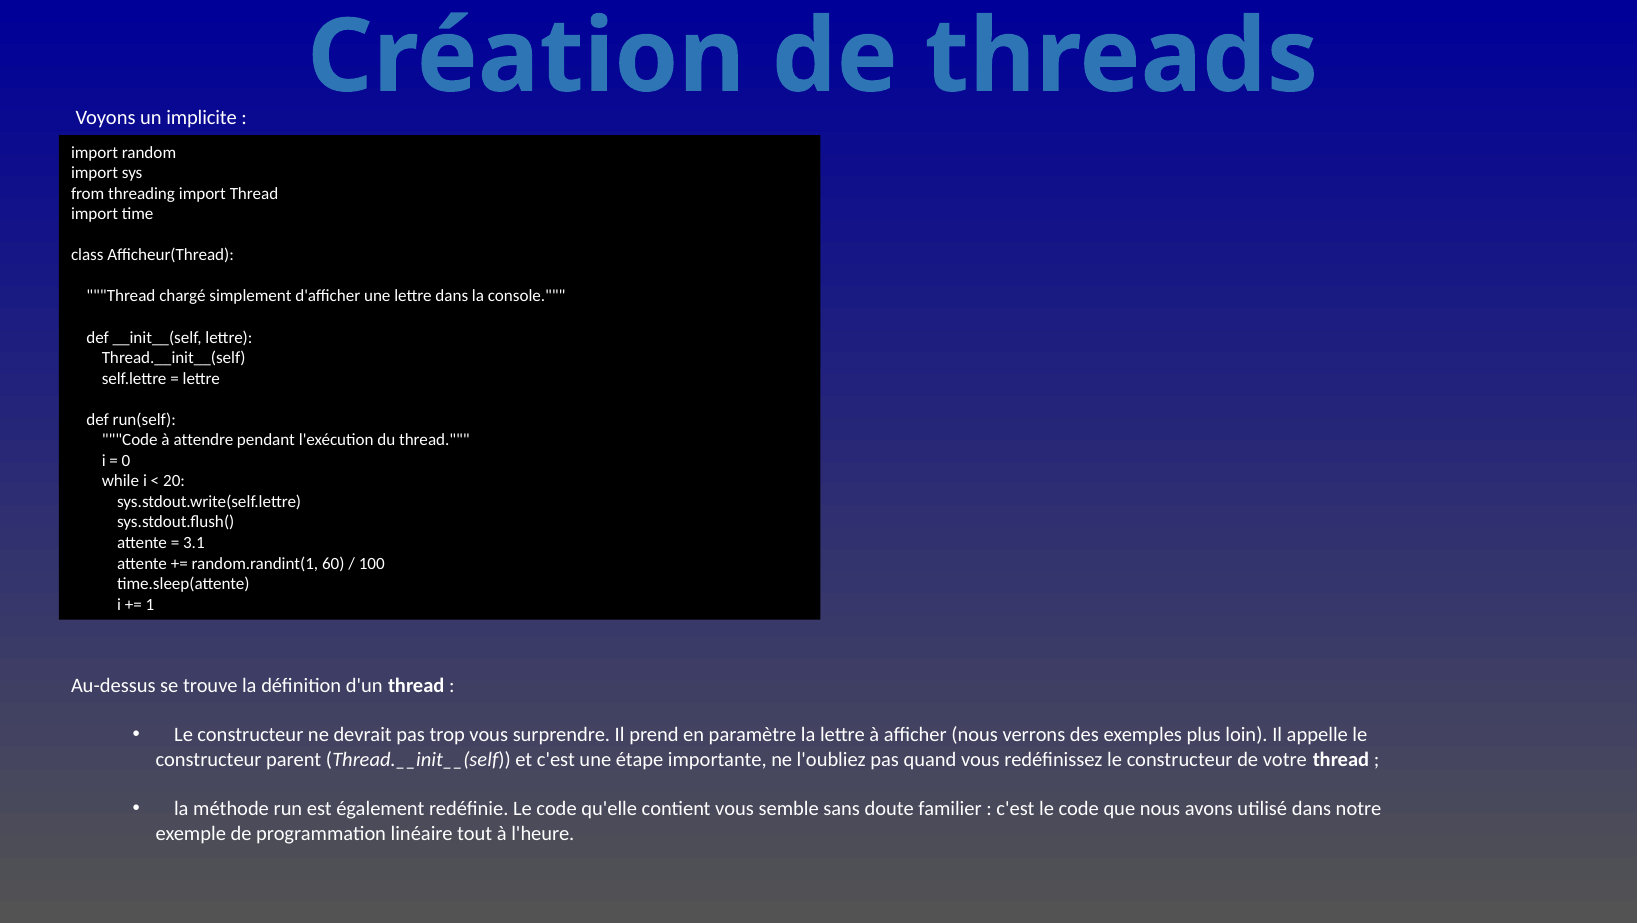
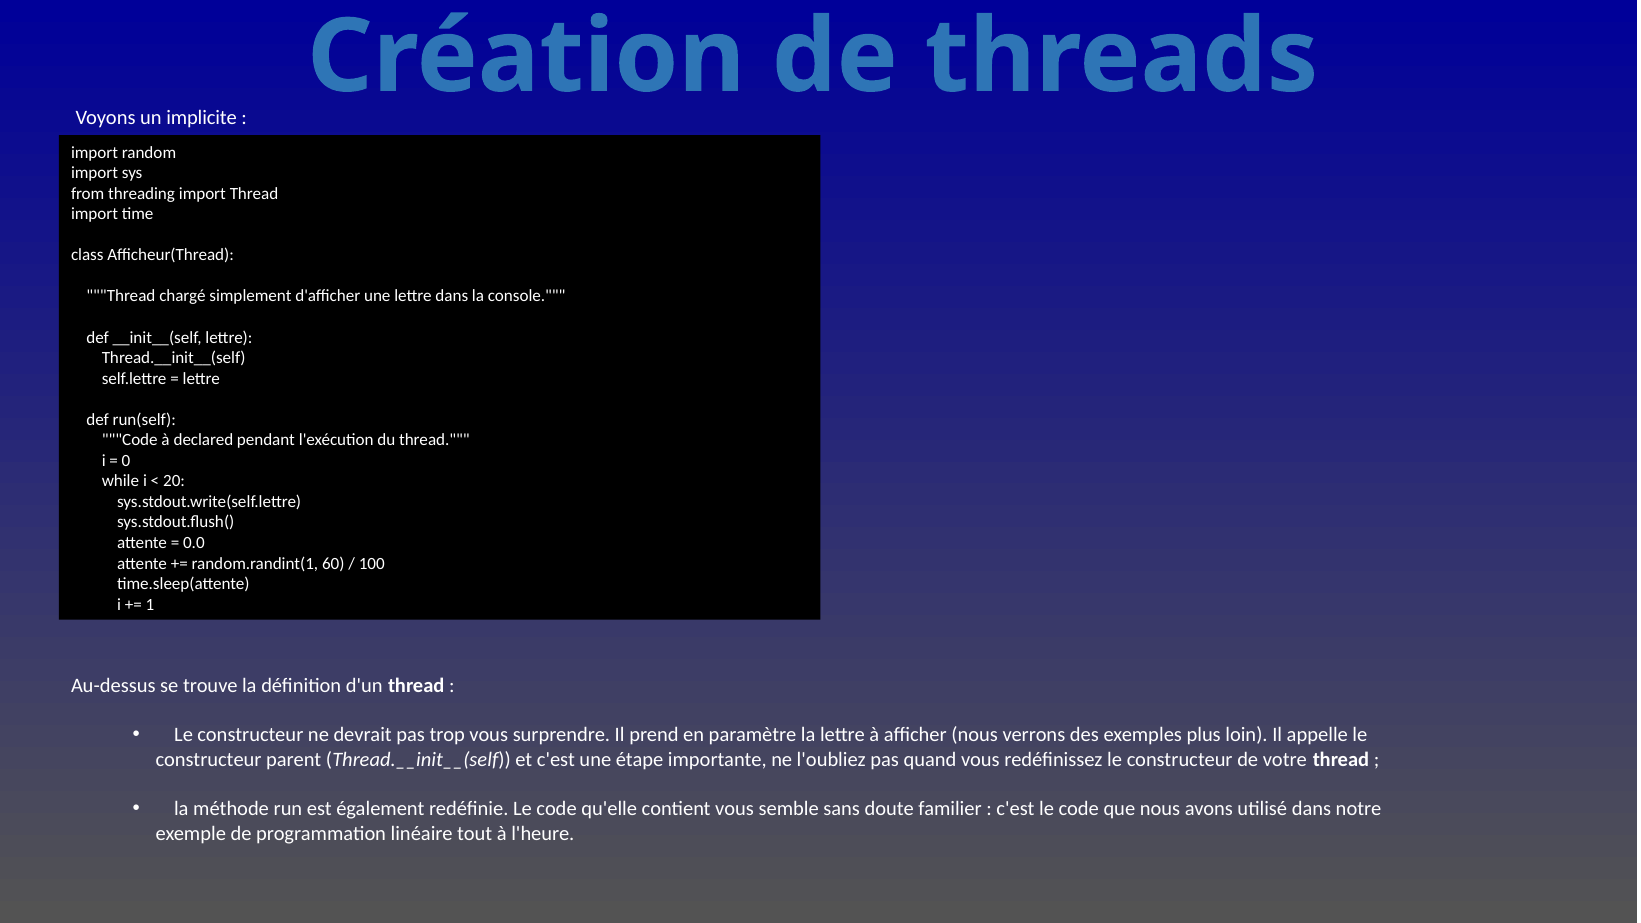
attendre: attendre -> declared (203, 440)
3.1: 3.1 -> 0.0 (194, 543)
